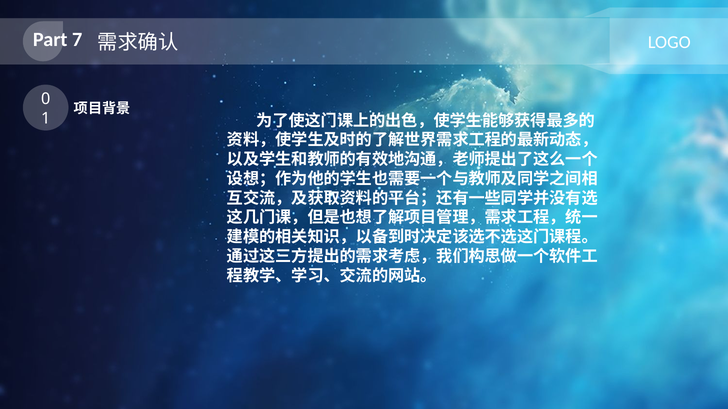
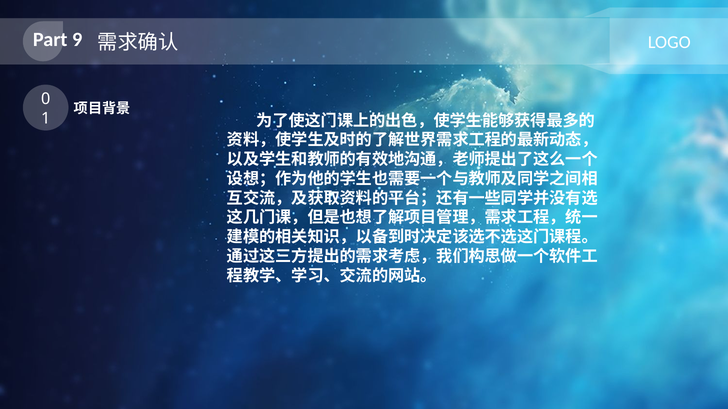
7: 7 -> 9 (77, 39)
